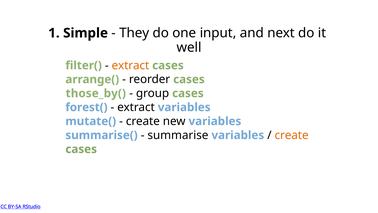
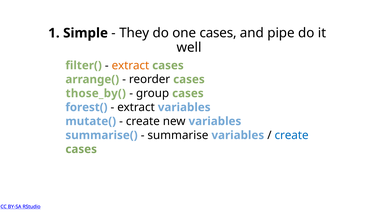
one input: input -> cases (218, 33)
next: next -> pipe (281, 33)
create colour: orange -> blue (292, 135)
